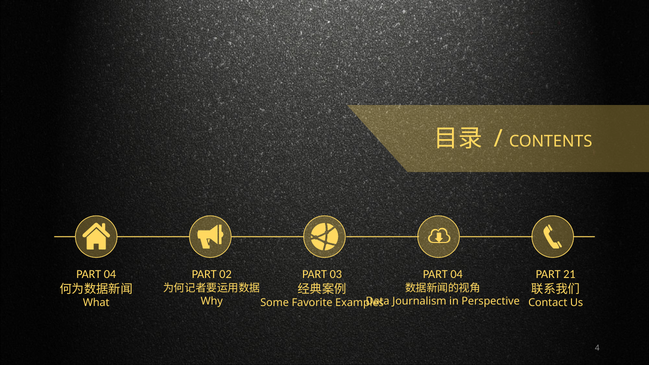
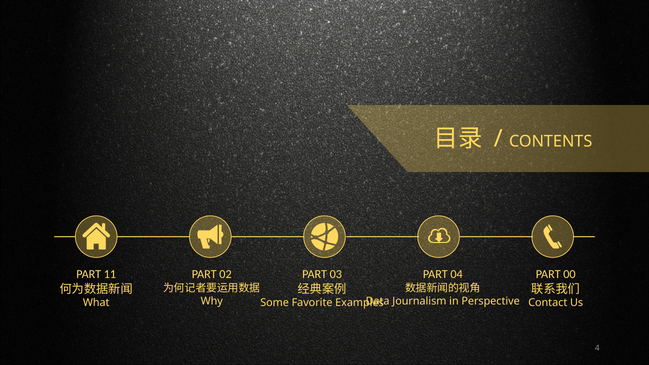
04: 04 -> 11 (110, 274)
21: 21 -> 00 (569, 274)
